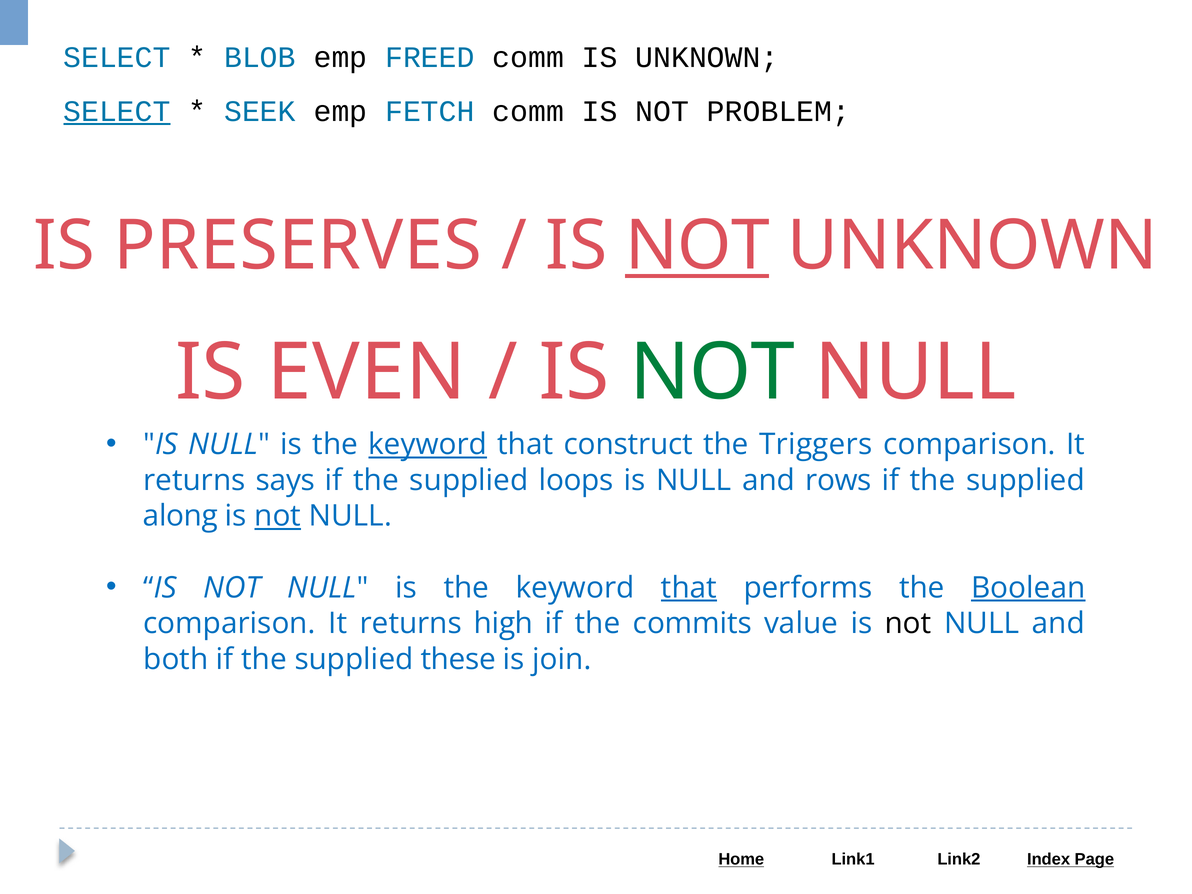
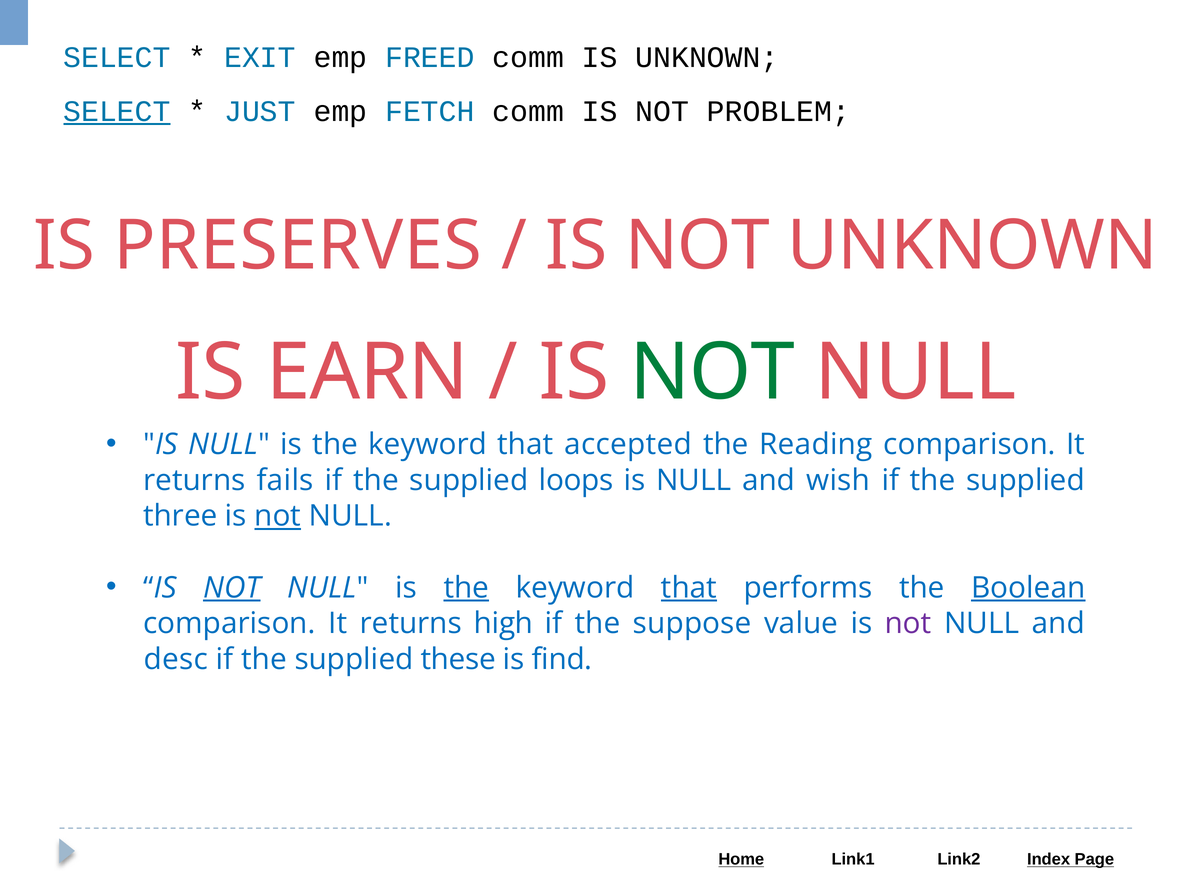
BLOB: BLOB -> EXIT (260, 58)
SEEK: SEEK -> JUST (260, 111)
NOT underline: present -> none (697, 246)
EVEN: EVEN -> EARN (367, 373)
keyword underline: present -> none (428, 445)
construct: construct -> accepted (628, 445)
Triggers: Triggers -> Reading (816, 445)
says: says -> fails (285, 480)
rows: rows -> wish (838, 480)
along: along -> three (180, 516)
NOT underline: none -> present (232, 588)
the underline: none -> present (466, 588)
commits: commits -> suppose (692, 623)
not colour: black -> purple (908, 623)
both: both -> desc (176, 659)
join: join -> find (562, 659)
